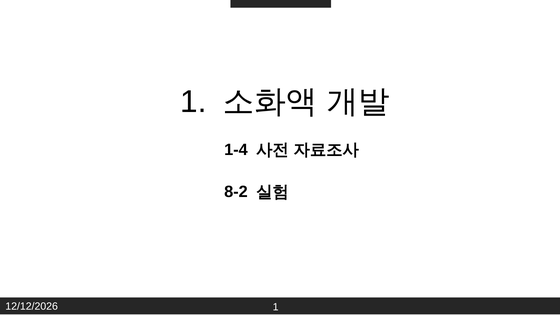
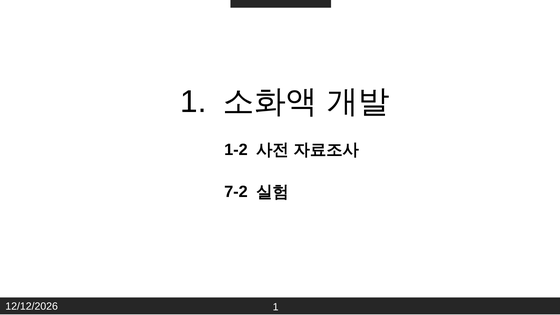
1-4: 1-4 -> 1-2 (236, 150)
8-2: 8-2 -> 7-2 (236, 192)
